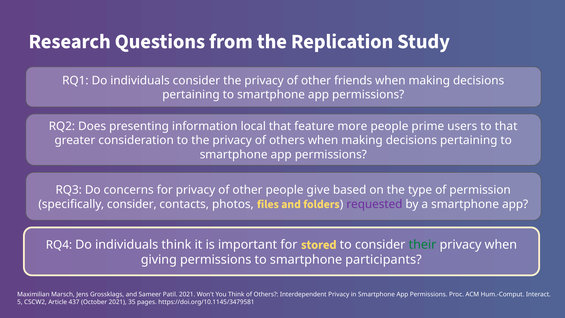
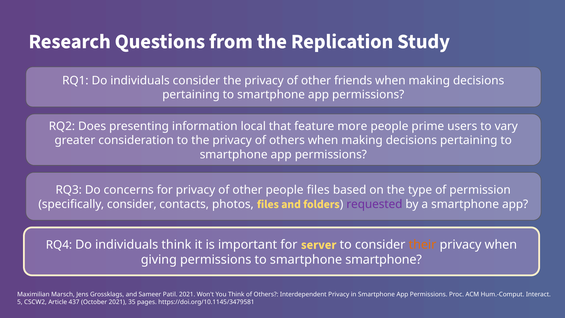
to that: that -> vary (506, 126)
people give: give -> files (318, 190)
stored: stored -> server (319, 245)
their colour: green -> orange (423, 245)
smartphone participants: participants -> smartphone (384, 260)
